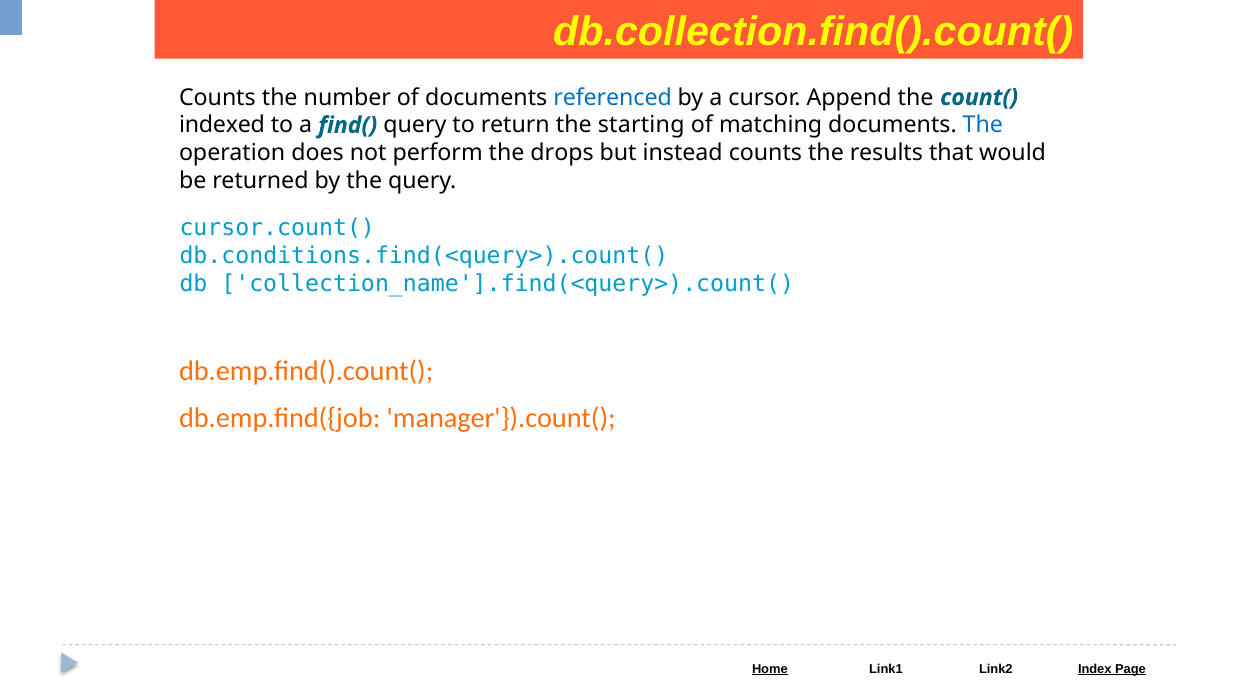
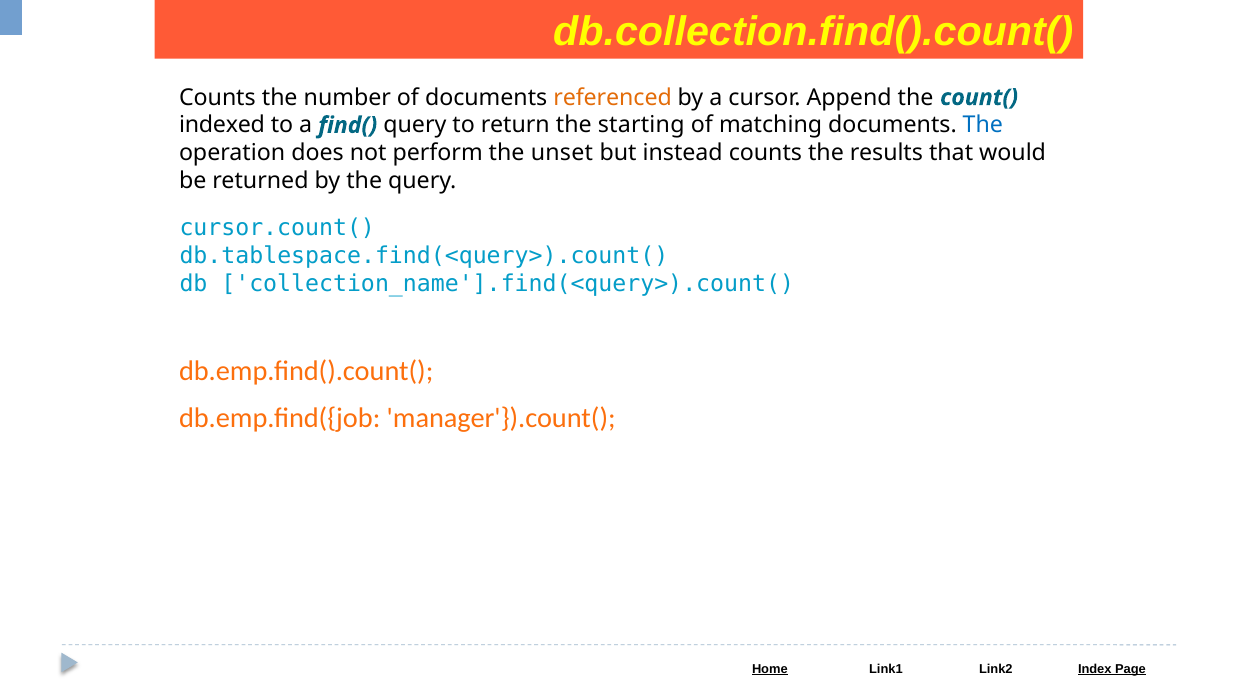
referenced colour: blue -> orange (613, 97)
drops: drops -> unset (562, 153)
db.conditions.find(<query>).count(: db.conditions.find(<query>).count( -> db.tablespace.find(<query>).count( (424, 256)
